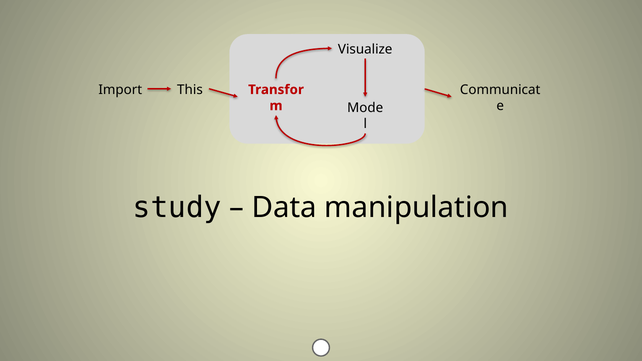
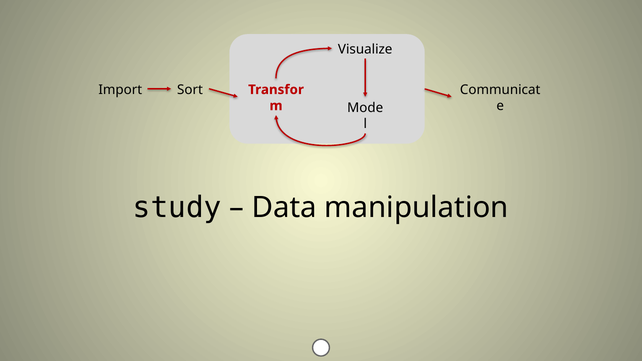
This: This -> Sort (190, 90)
